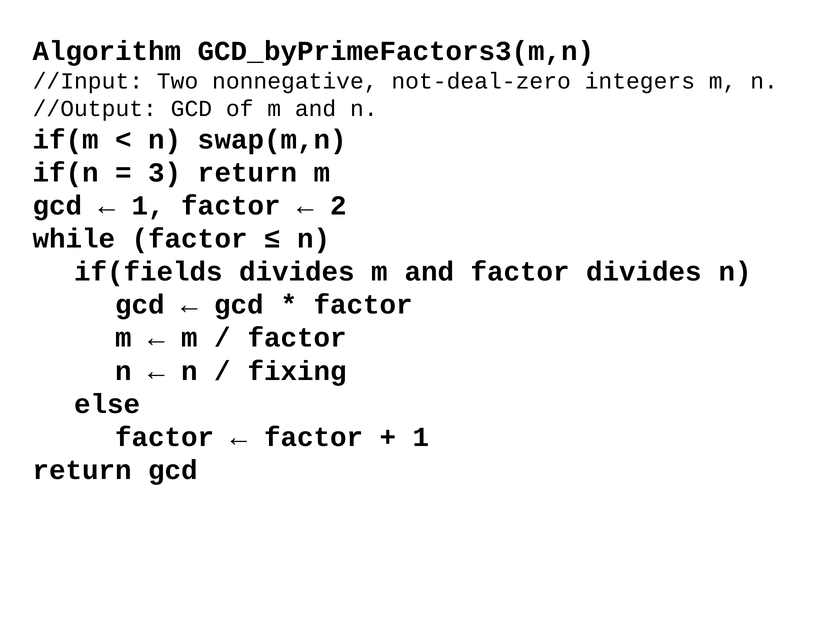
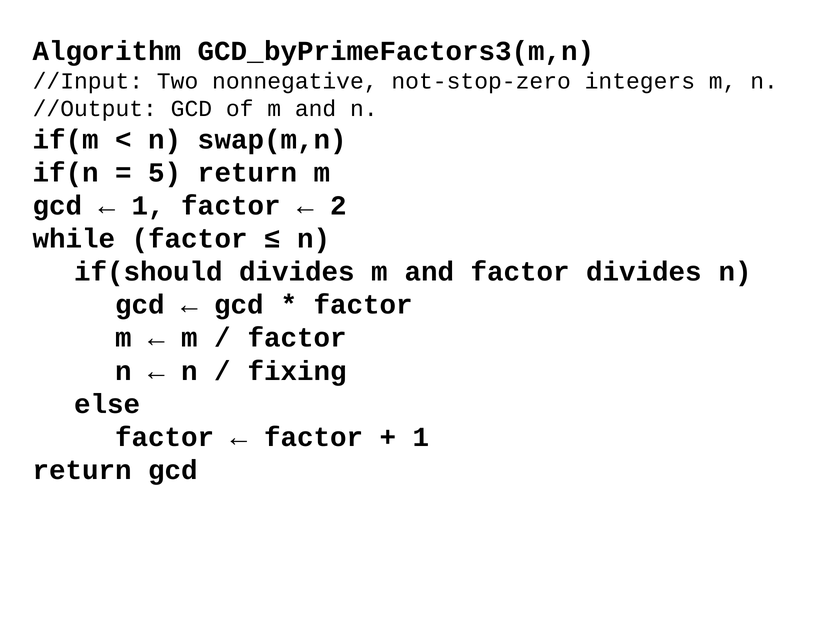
not-deal-zero: not-deal-zero -> not-stop-zero (481, 81)
3: 3 -> 5 (165, 172)
if(fields: if(fields -> if(should (148, 271)
